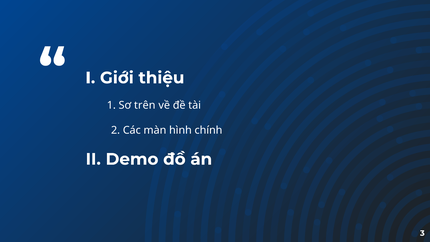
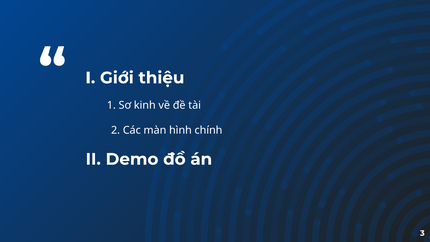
trên: trên -> kinh (145, 105)
